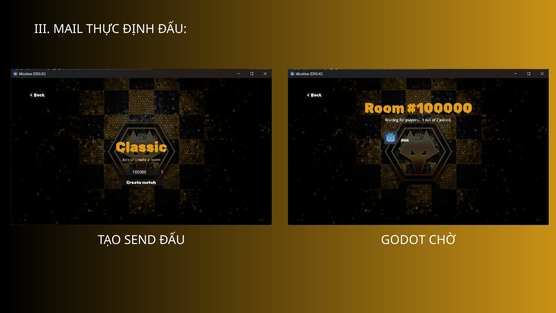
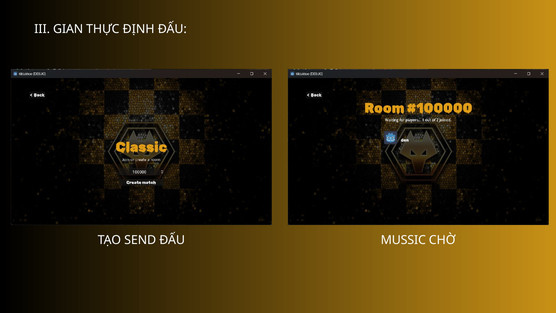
MAIL: MAIL -> GIAN (68, 29)
GODOT: GODOT -> MUSSIC (403, 240)
